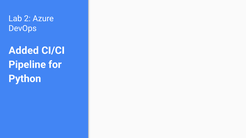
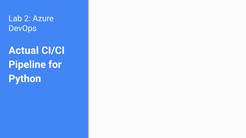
Added: Added -> Actual (24, 51)
